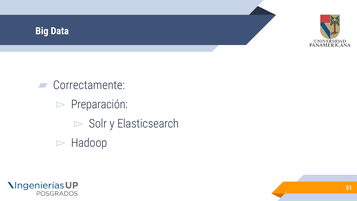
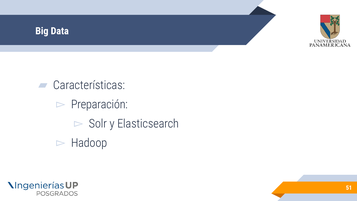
Correctamente: Correctamente -> Características (89, 85)
